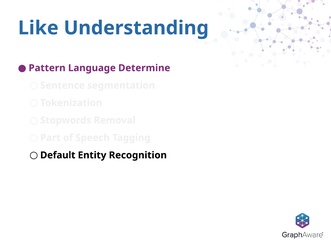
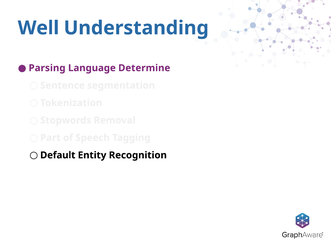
Like: Like -> Well (38, 28)
Pattern: Pattern -> Parsing (47, 68)
